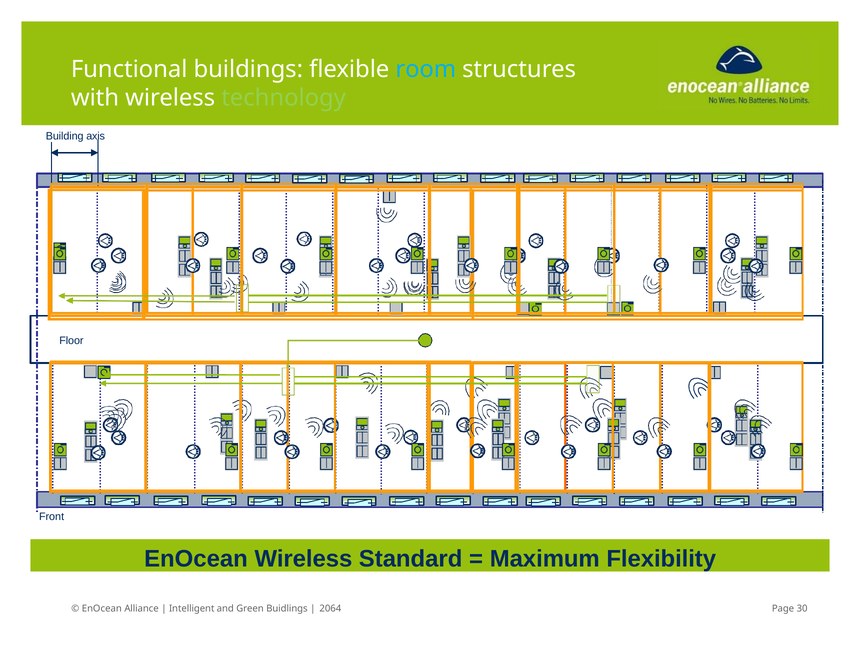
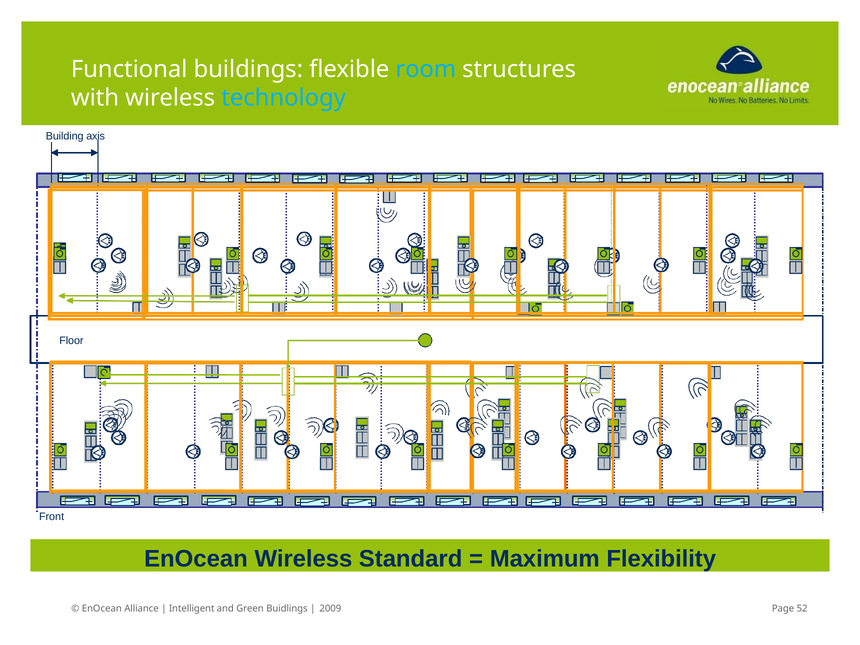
technology colour: light green -> light blue (284, 98)
2064: 2064 -> 2009 (330, 609)
30: 30 -> 52 (802, 609)
